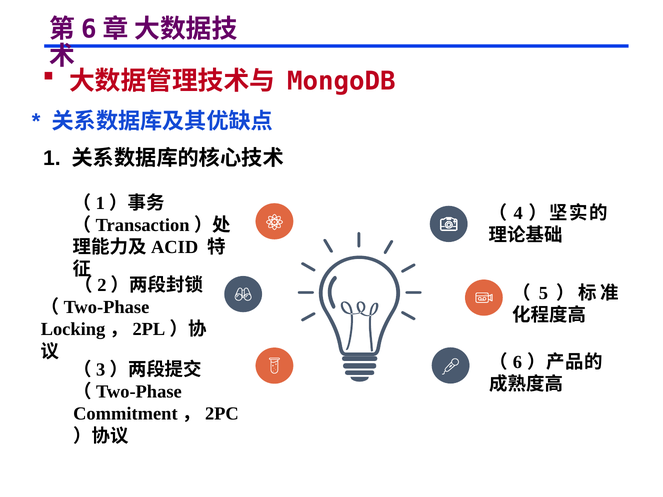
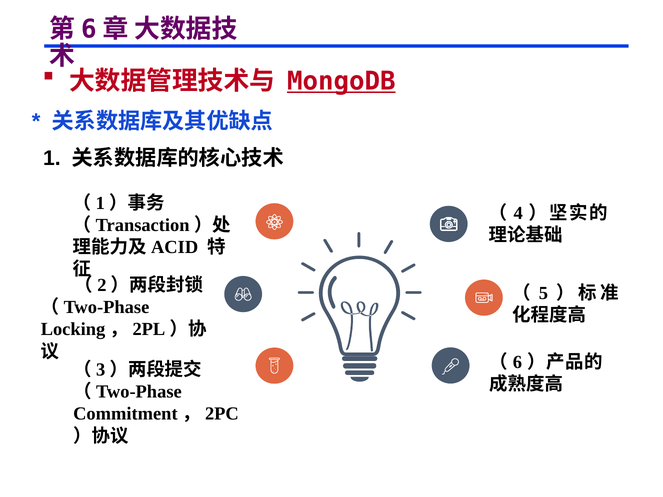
MongoDB underline: none -> present (341, 81)
